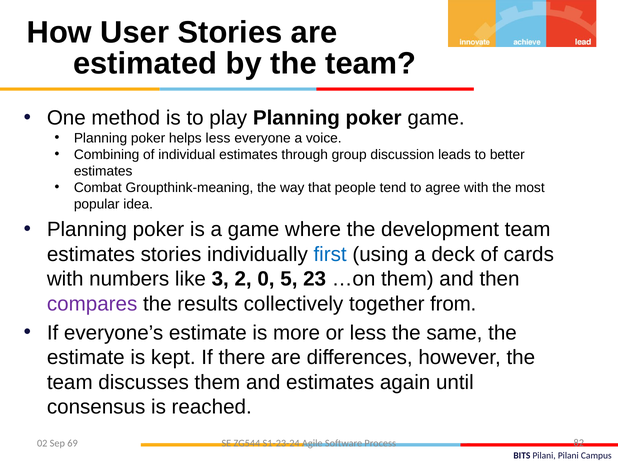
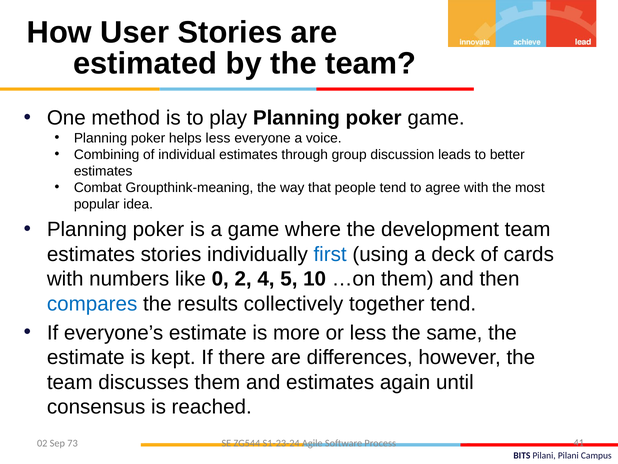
3: 3 -> 0 (220, 279)
0: 0 -> 4 (266, 279)
23: 23 -> 10 (315, 279)
compares colour: purple -> blue (92, 303)
together from: from -> tend (453, 303)
69: 69 -> 73 (73, 443)
82: 82 -> 41 (579, 443)
